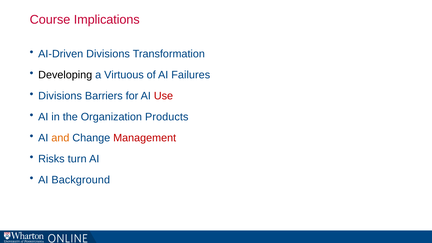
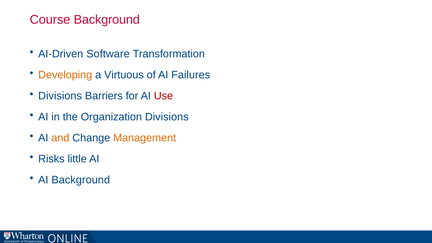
Course Implications: Implications -> Background (107, 20)
AI-Driven Divisions: Divisions -> Software (108, 54)
Developing colour: black -> orange (65, 75)
Organization Products: Products -> Divisions (167, 117)
Management colour: red -> orange (145, 138)
turn: turn -> little (77, 159)
